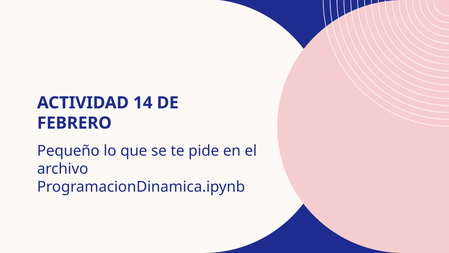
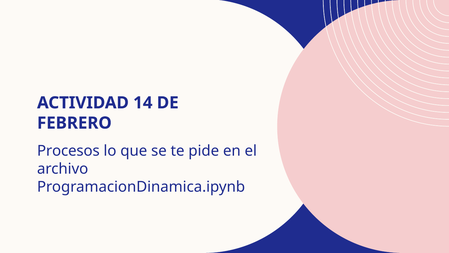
Pequeño: Pequeño -> Procesos (68, 150)
